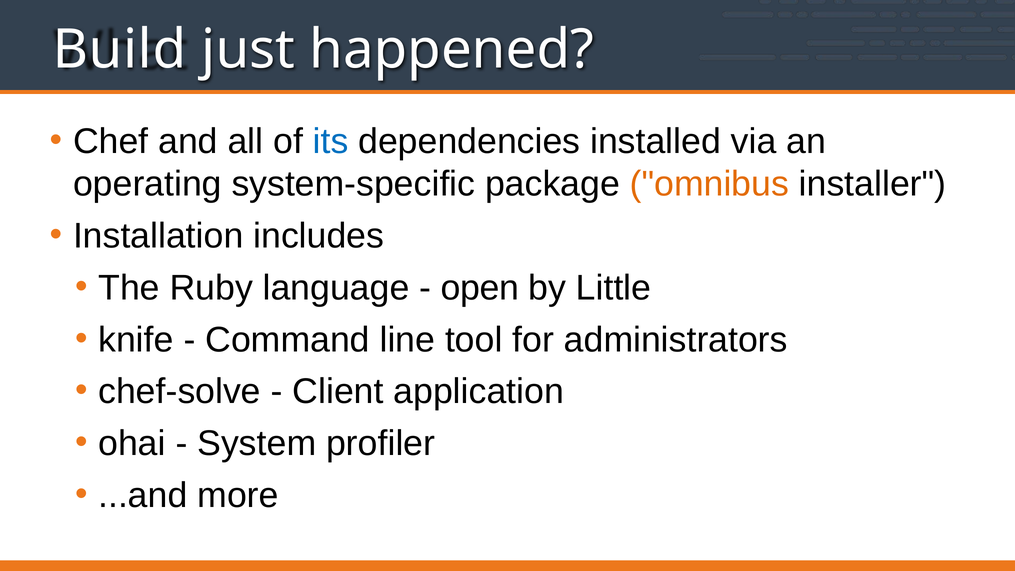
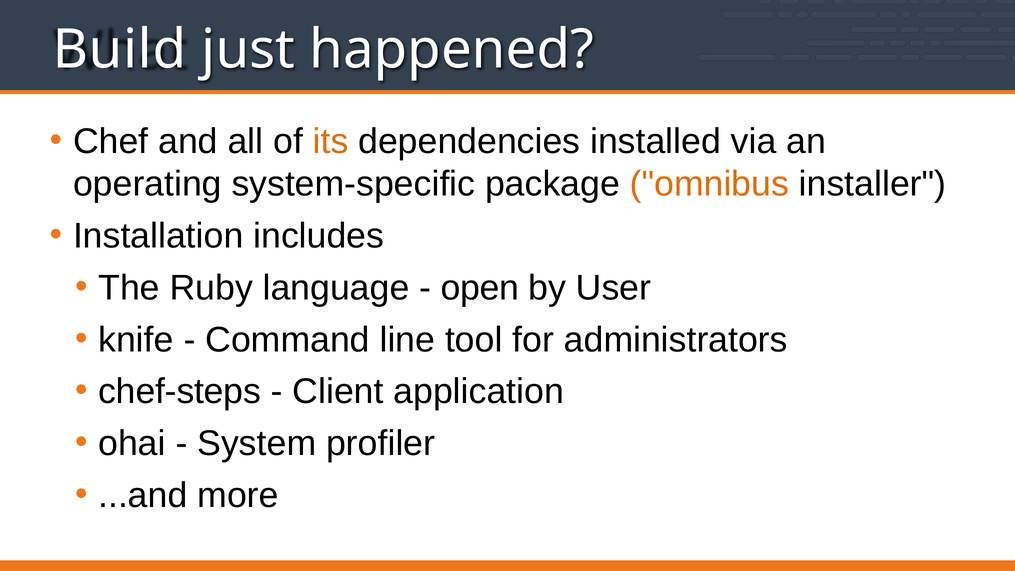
its colour: blue -> orange (331, 141)
Little: Little -> User (614, 288)
chef-solve: chef-solve -> chef-steps (180, 392)
